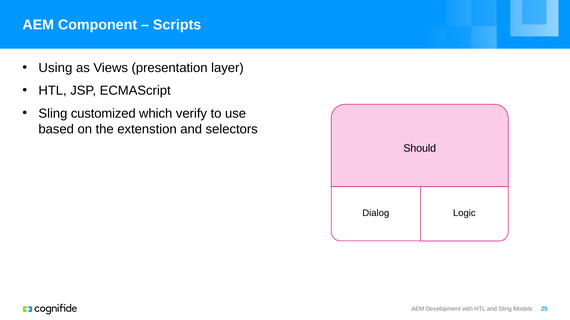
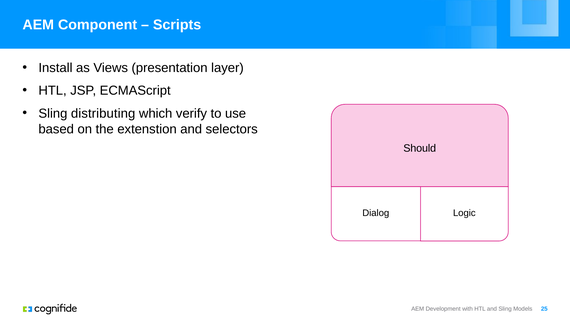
Using: Using -> Install (55, 68)
customized: customized -> distributing (103, 114)
